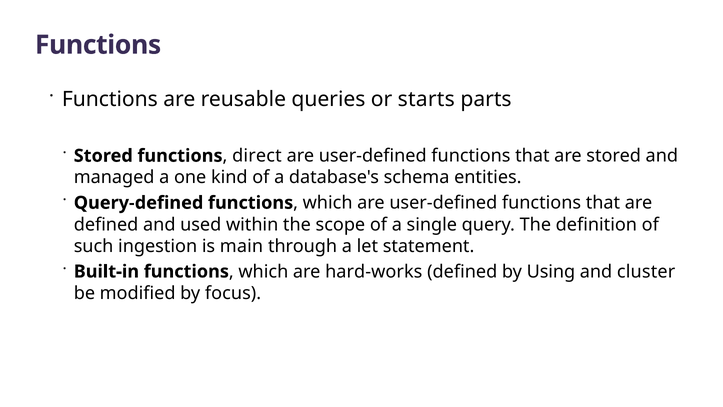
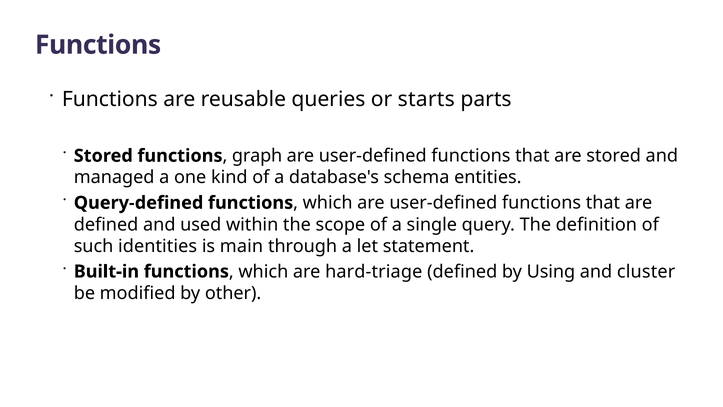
direct: direct -> graph (257, 156)
ingestion: ingestion -> identities (158, 246)
hard-works: hard-works -> hard-triage (374, 271)
focus: focus -> other (233, 293)
